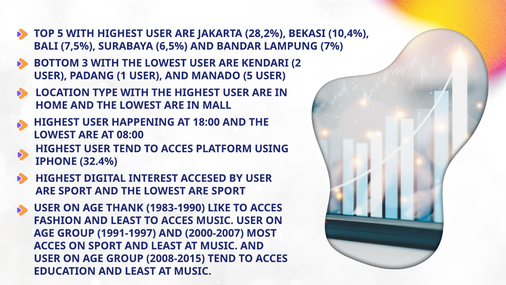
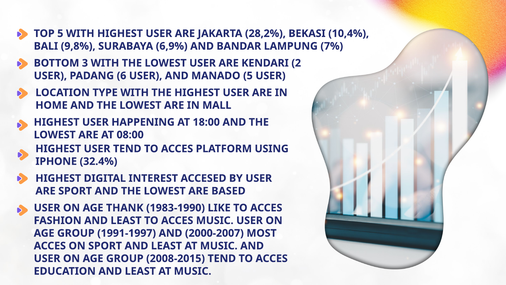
7,5%: 7,5% -> 9,8% (78, 46)
6,5%: 6,5% -> 6,9% (172, 46)
1: 1 -> 6 (122, 76)
LOWEST ARE SPORT: SPORT -> BASED (228, 191)
